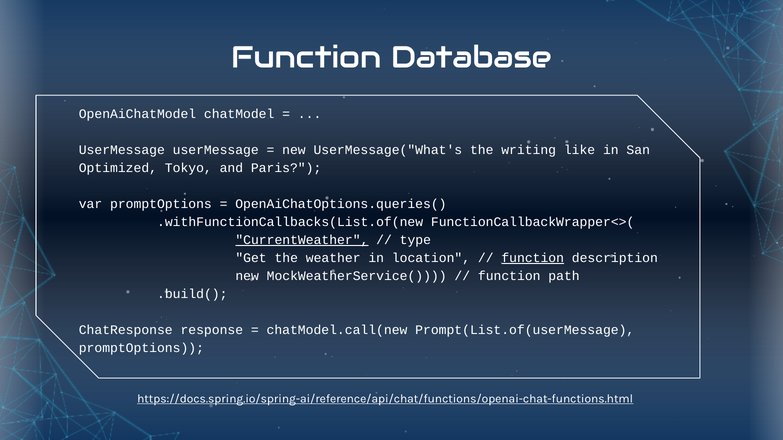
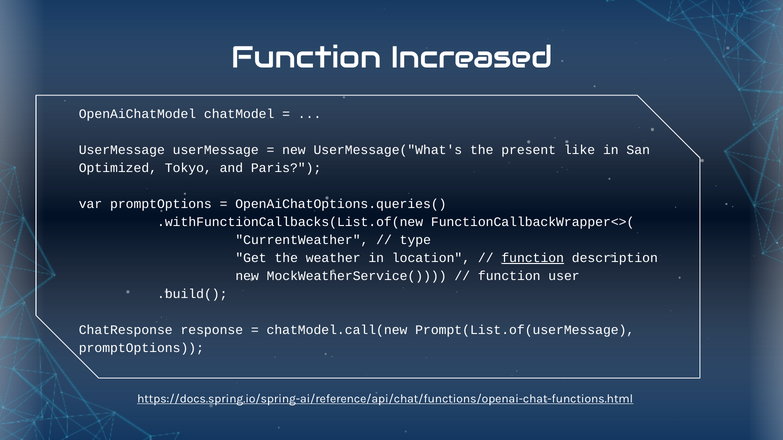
Database: Database -> Increased (471, 58)
writing: writing -> present (529, 150)
CurrentWeather underline: present -> none (302, 240)
path: path -> user (564, 276)
